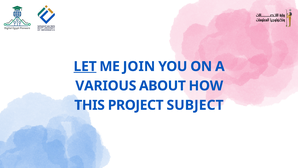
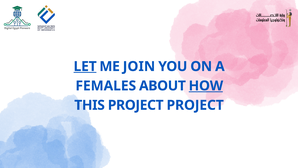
VARIOUS: VARIOUS -> FEMALES (106, 86)
HOW underline: none -> present (206, 86)
PROJECT SUBJECT: SUBJECT -> PROJECT (195, 105)
